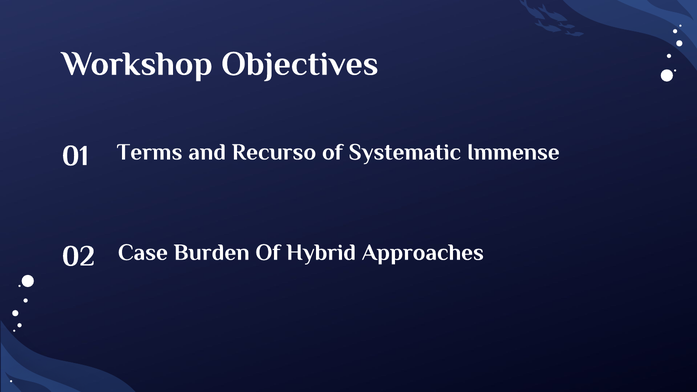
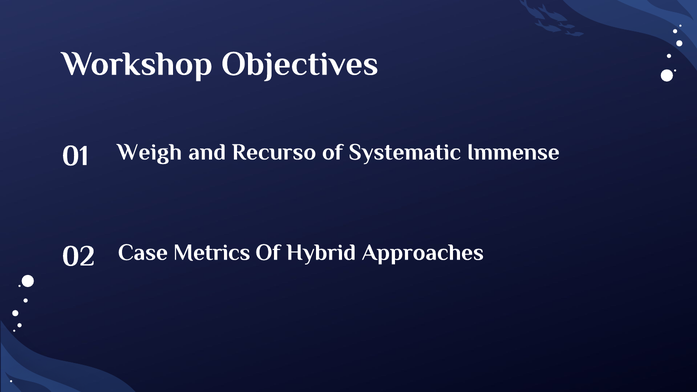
Terms: Terms -> Weigh (150, 152)
Burden: Burden -> Metrics (212, 252)
